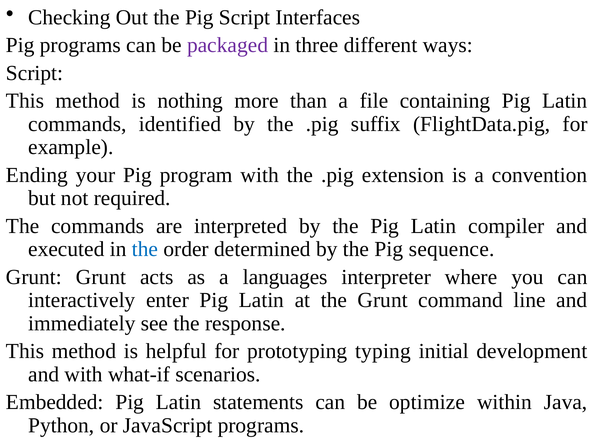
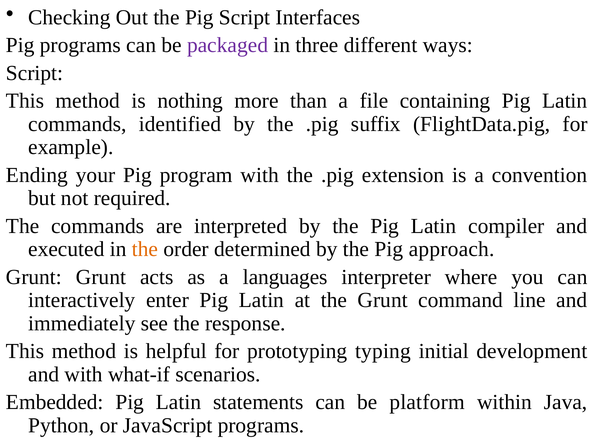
the colour: blue -> orange (145, 249)
sequence: sequence -> approach (452, 249)
optimize: optimize -> platform (427, 403)
